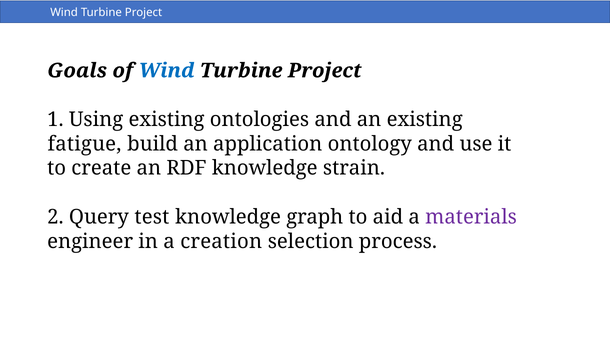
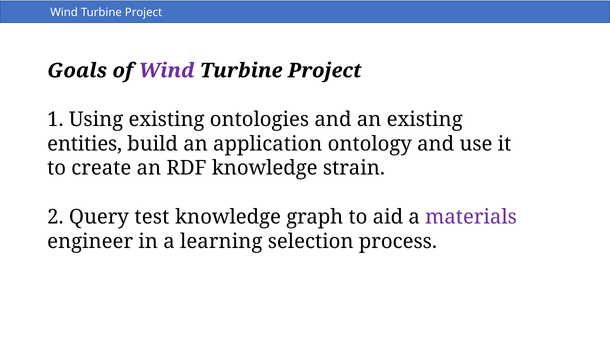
Wind colour: blue -> purple (167, 71)
fatigue: fatigue -> entities (85, 144)
creation: creation -> learning (221, 241)
